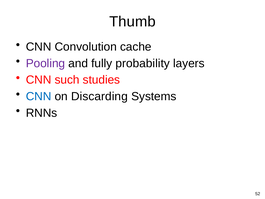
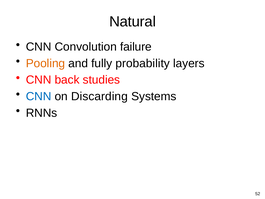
Thumb: Thumb -> Natural (133, 22)
cache: cache -> failure (136, 47)
Pooling colour: purple -> orange (45, 63)
such: such -> back (67, 80)
